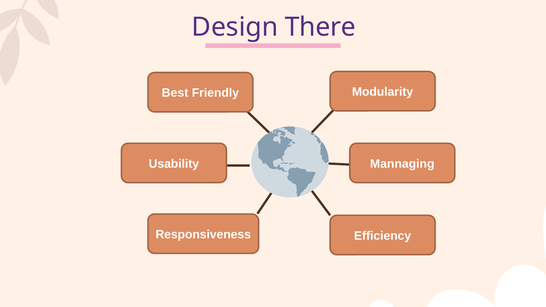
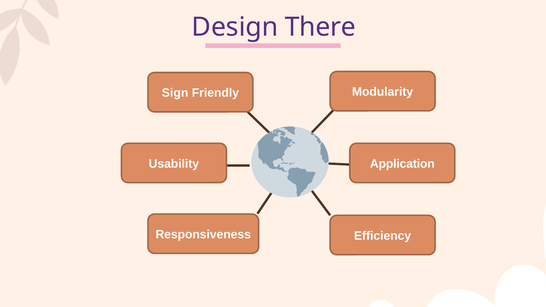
Best: Best -> Sign (175, 93)
Mannaging: Mannaging -> Application (402, 164)
